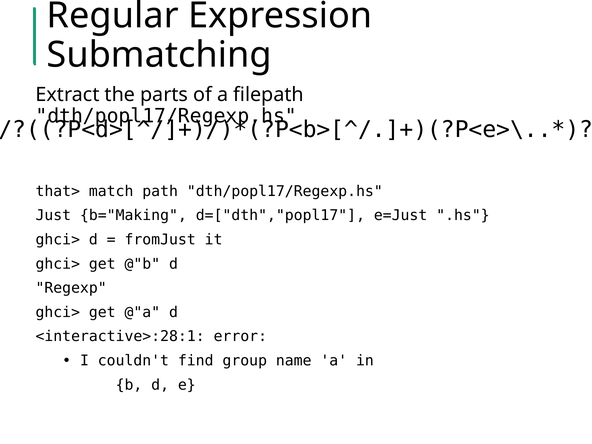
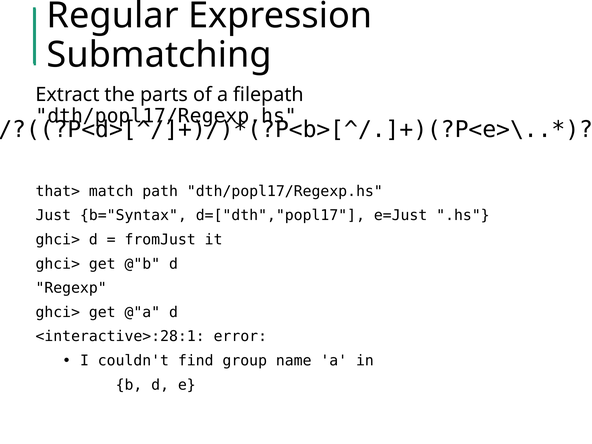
b="Making: b="Making -> b="Syntax (133, 215)
